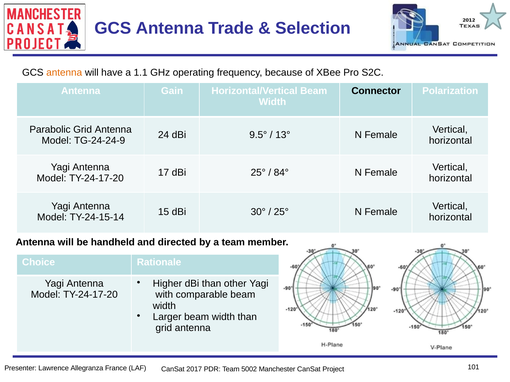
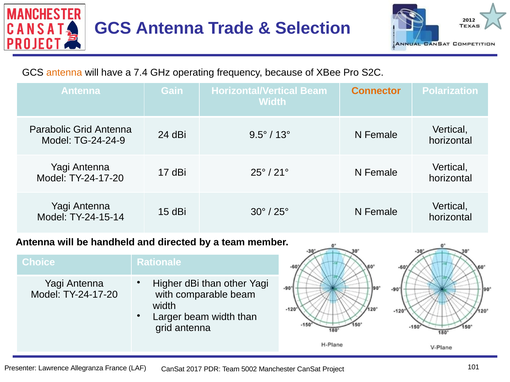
1.1: 1.1 -> 7.4 (141, 73)
Connector colour: black -> orange (376, 91)
84°: 84° -> 21° (281, 173)
